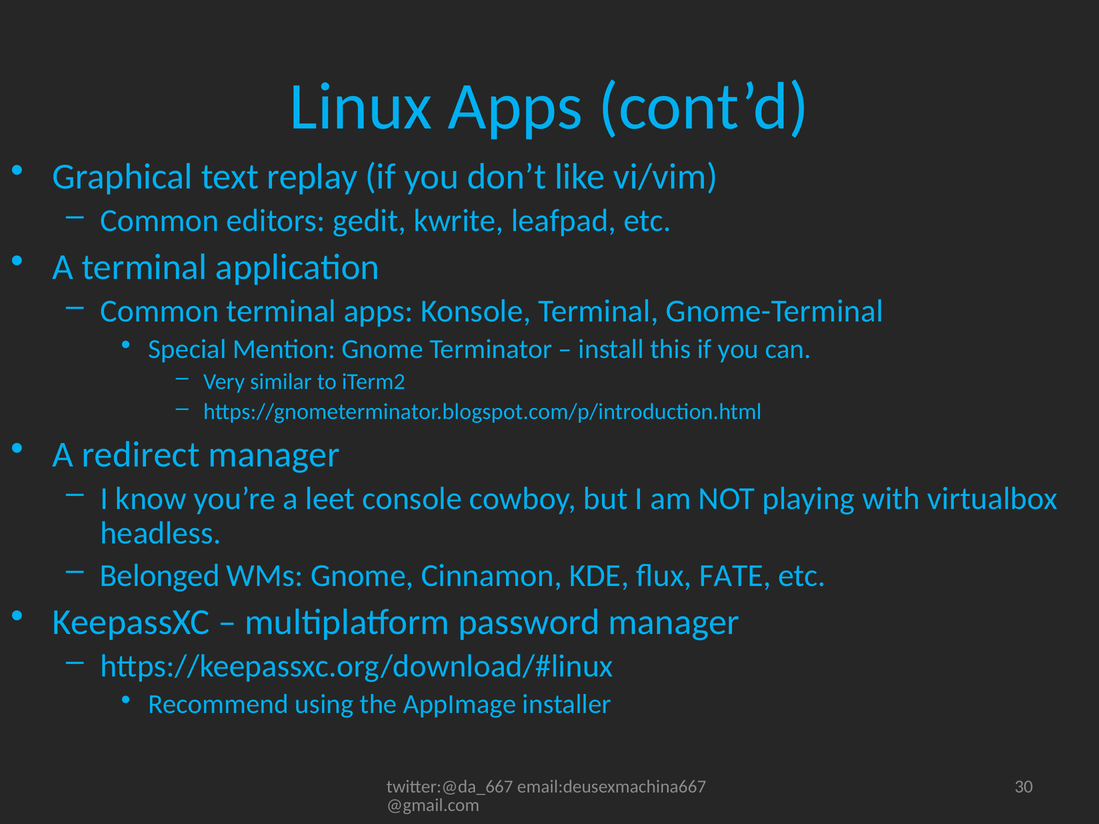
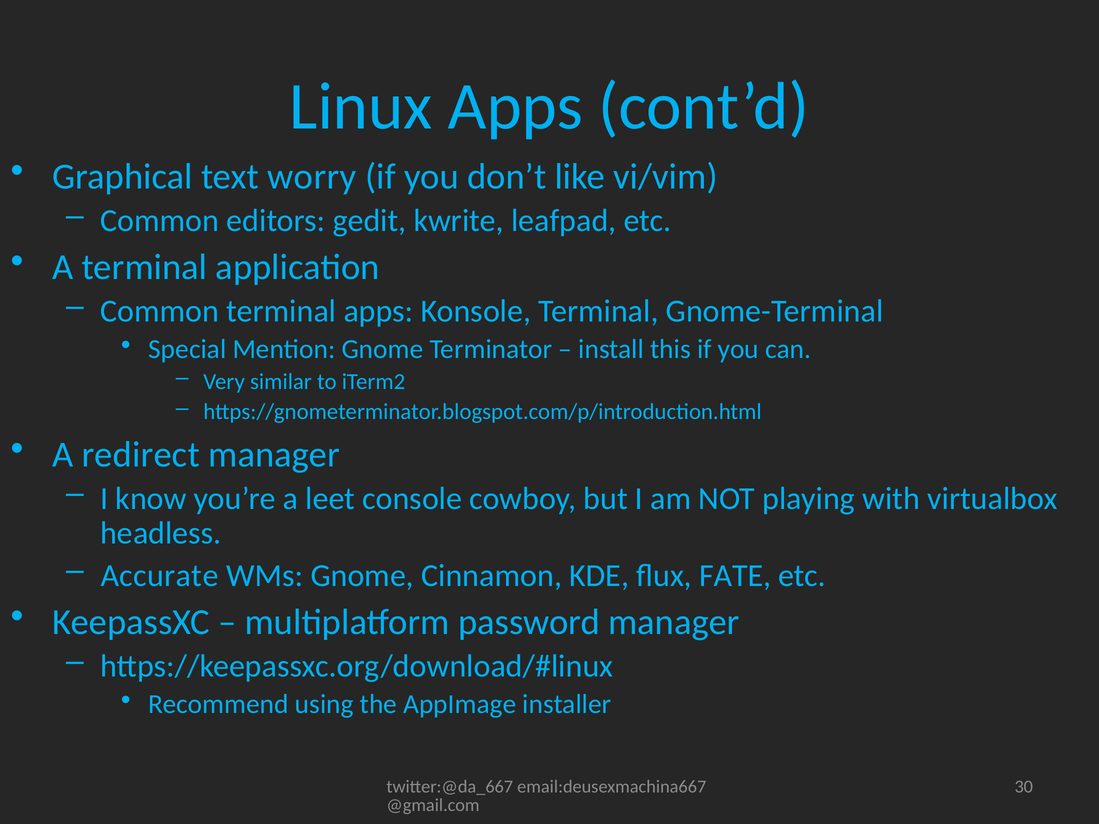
replay: replay -> worry (312, 177)
Belonged: Belonged -> Accurate (160, 576)
